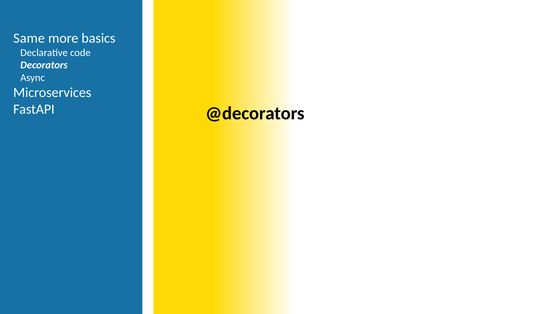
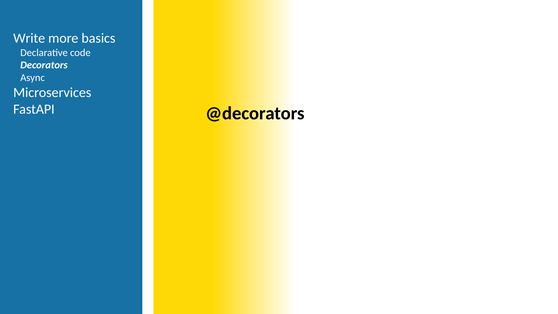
Same: Same -> Write (29, 38)
